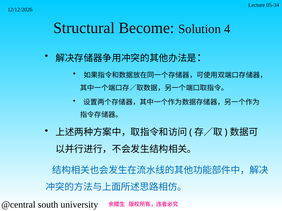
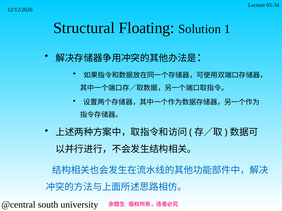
Become: Become -> Floating (147, 28)
4: 4 -> 1 (227, 29)
